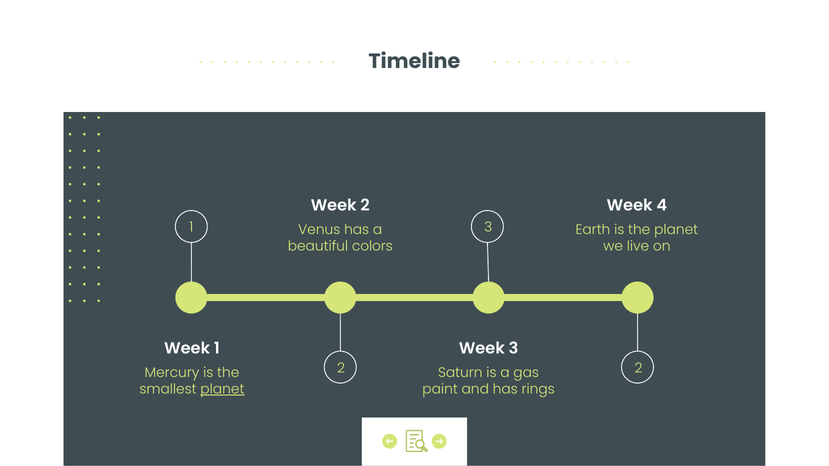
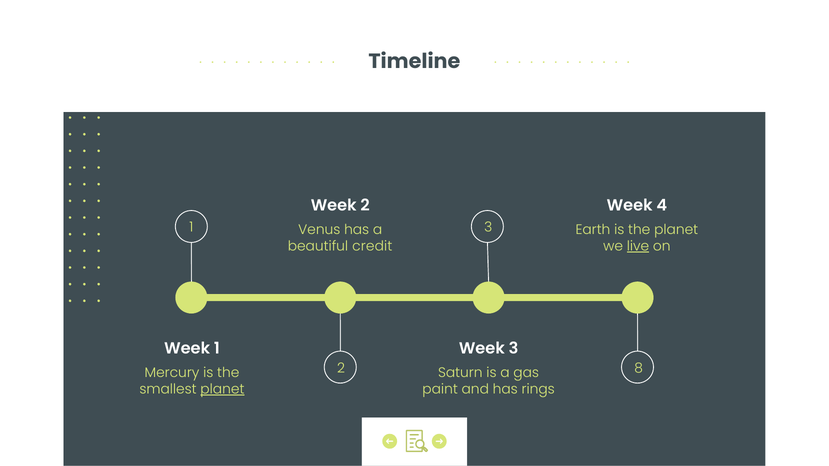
colors: colors -> credit (372, 246)
live underline: none -> present (638, 246)
2 2: 2 -> 8 (639, 368)
